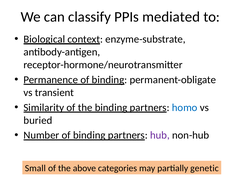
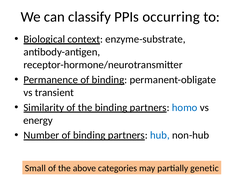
mediated: mediated -> occurring (171, 17)
buried: buried -> energy (38, 121)
hub colour: purple -> blue (160, 136)
